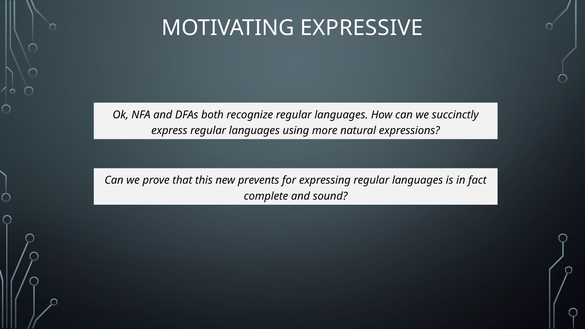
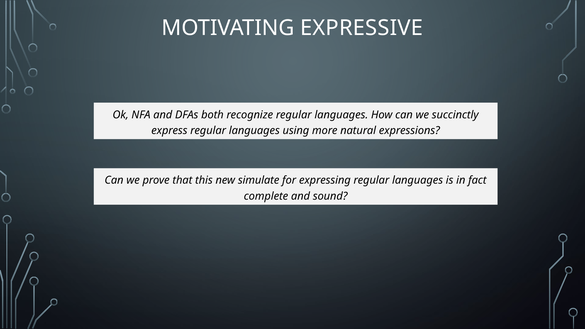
prevents: prevents -> simulate (259, 180)
